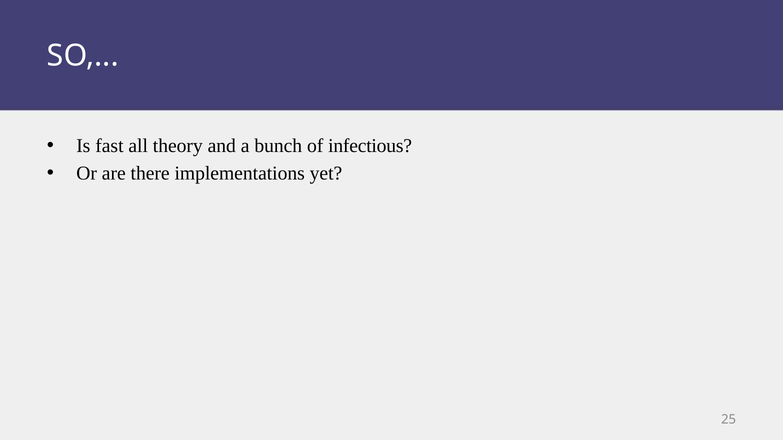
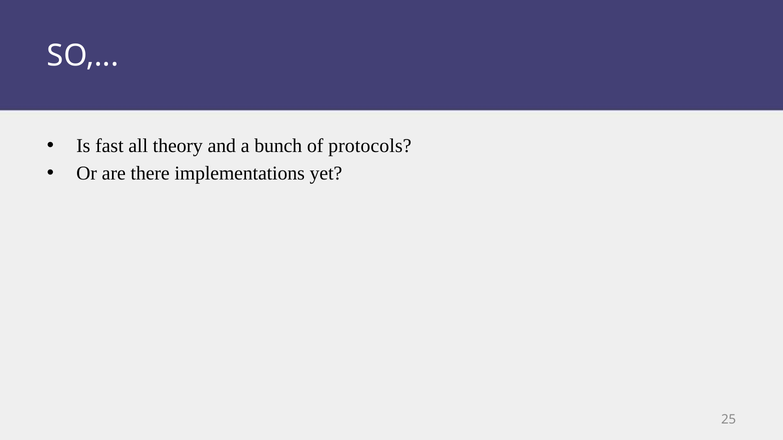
infectious: infectious -> protocols (370, 146)
